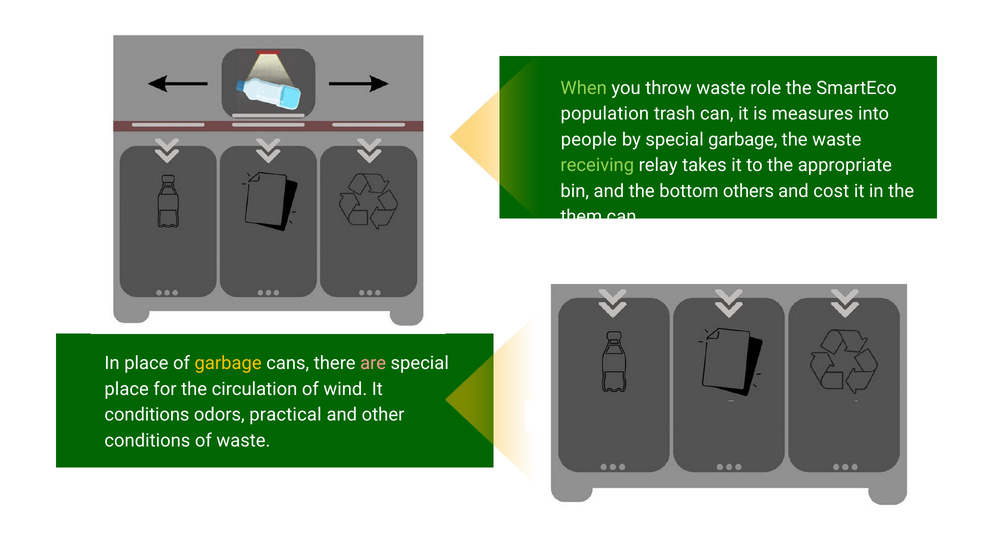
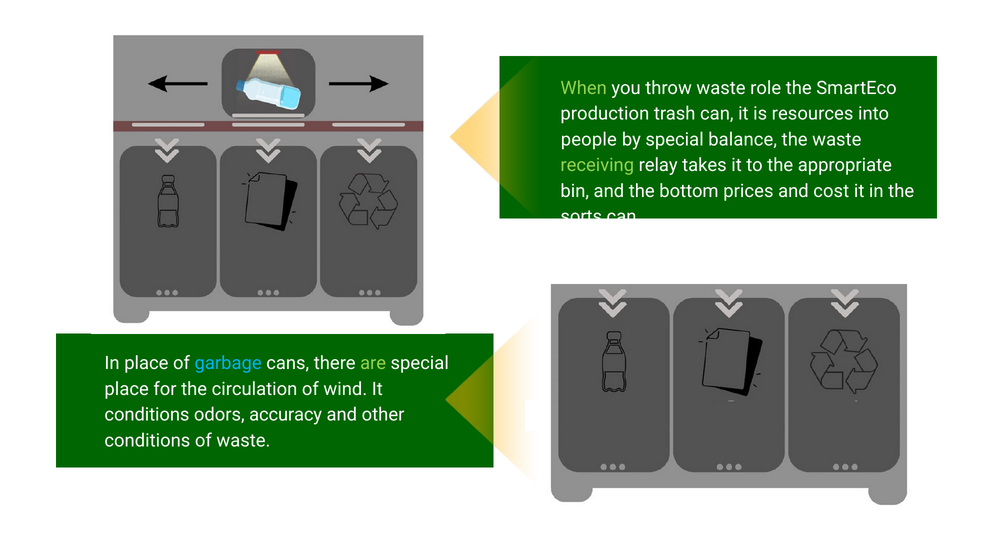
population: population -> production (605, 114)
measures: measures -> resources (813, 114)
special garbage: garbage -> balance (743, 140)
others: others -> prices (748, 191)
them: them -> sorts (581, 217)
garbage colour: yellow -> light blue (228, 364)
are colour: pink -> light green (373, 364)
practical: practical -> accuracy (286, 415)
